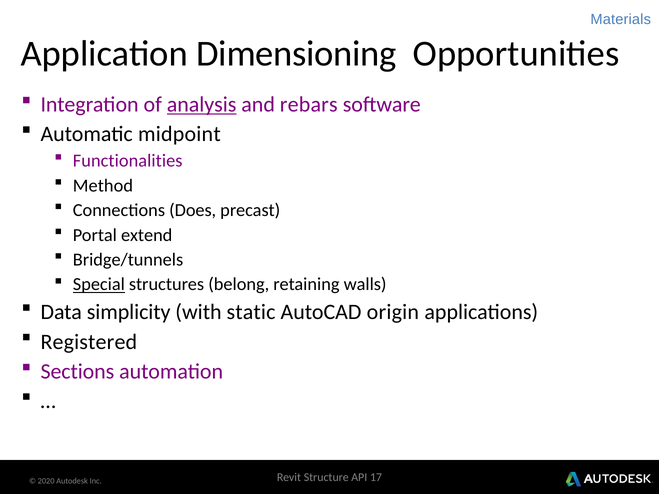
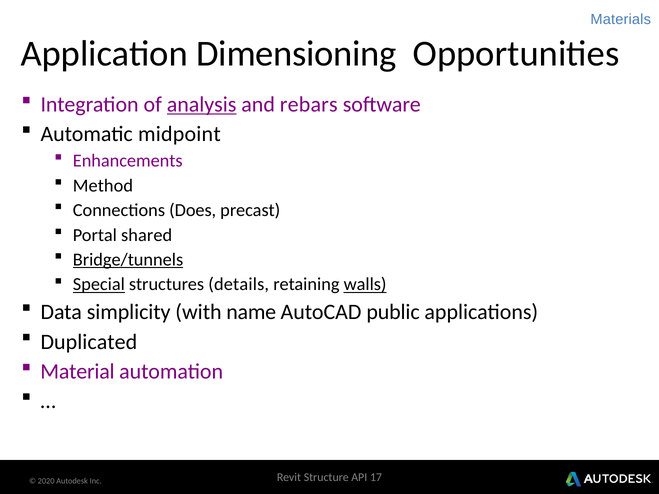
Functionalities: Functionalities -> Enhancements (128, 161)
extend: extend -> shared (147, 235)
Bridge/tunnels underline: none -> present (128, 260)
belong: belong -> details (239, 285)
walls underline: none -> present (365, 285)
static: static -> name (251, 312)
origin: origin -> public (393, 312)
Registered: Registered -> Duplicated (89, 342)
Sections: Sections -> Material (77, 372)
